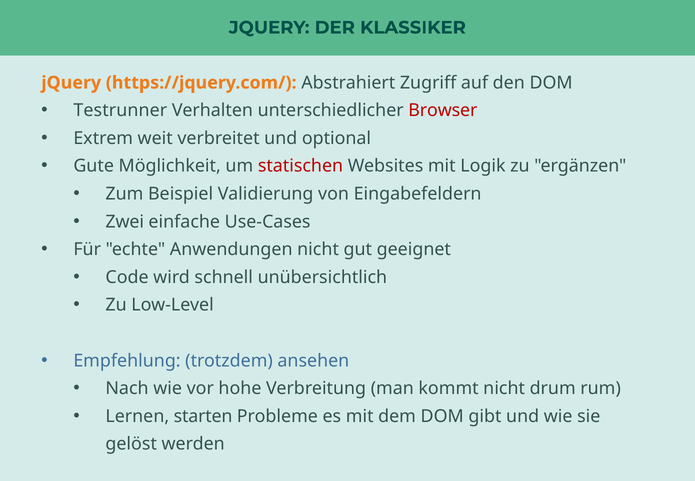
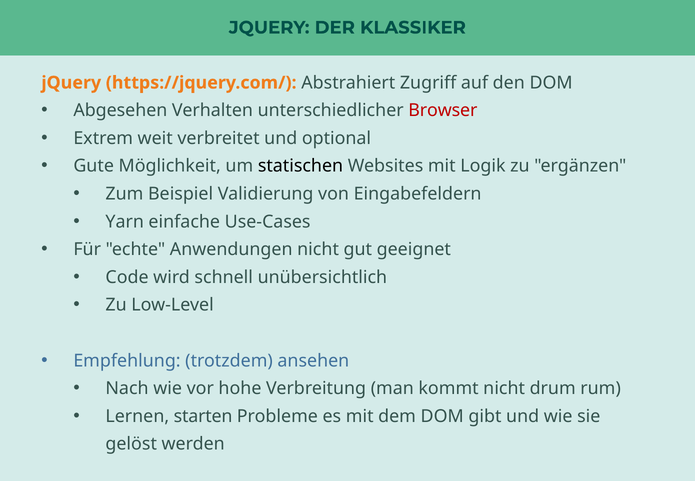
Testrunner: Testrunner -> Abgesehen (120, 111)
statischen colour: red -> black (300, 166)
Zwei: Zwei -> Yarn (125, 222)
